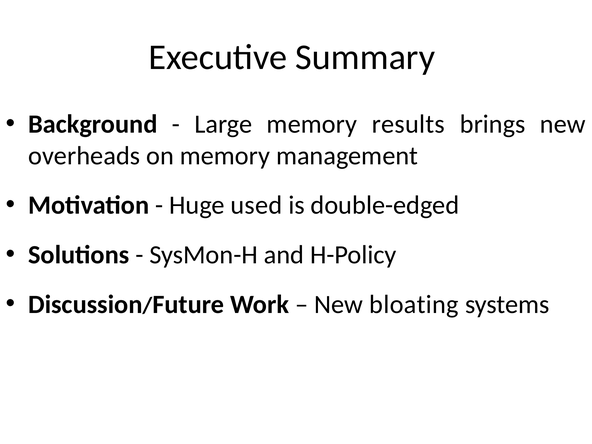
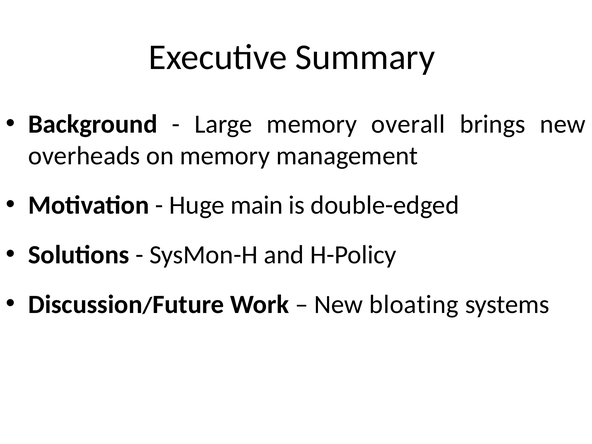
results: results -> overall (408, 124)
used: used -> main (257, 205)
